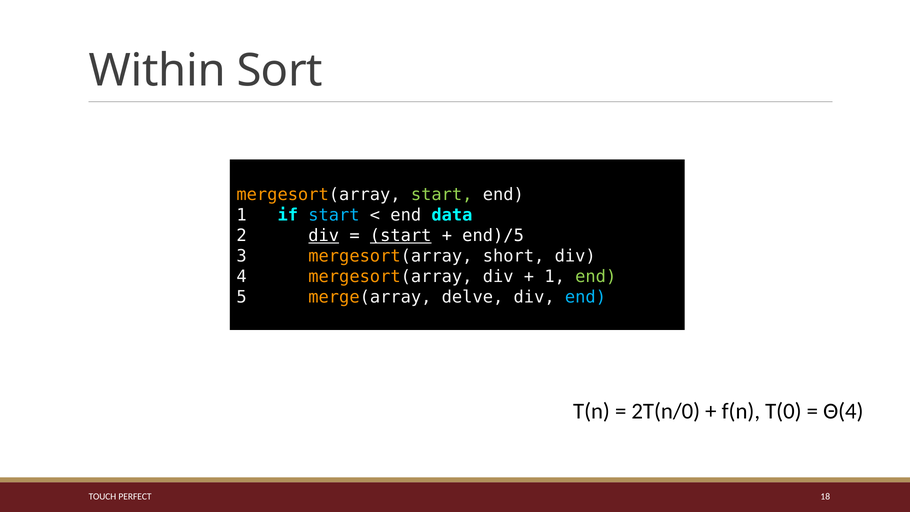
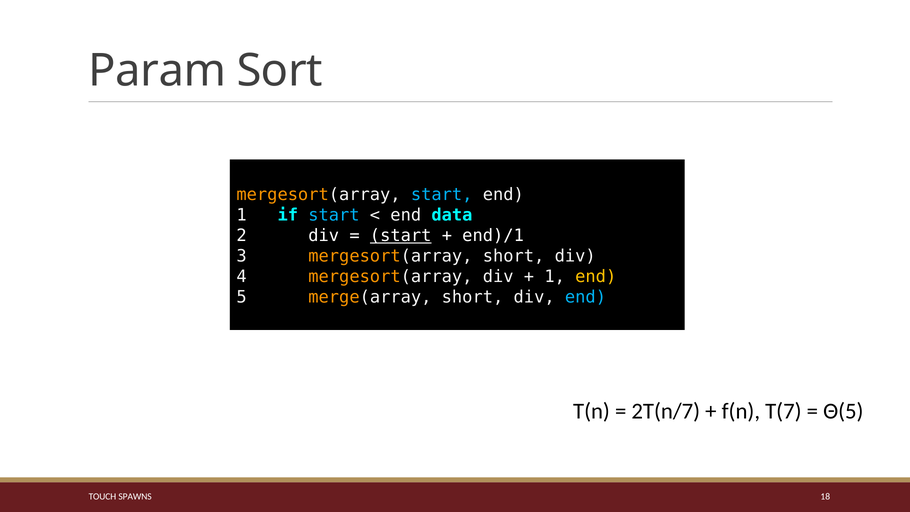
Within: Within -> Param (157, 71)
start colour: light green -> light blue (442, 195)
div underline: present -> none (324, 236)
end)/5: end)/5 -> end)/1 (493, 236)
end colour: light green -> yellow (596, 277)
merge(array delve: delve -> short (473, 297)
2T(n/0: 2T(n/0 -> 2T(n/7 (666, 411)
T(0: T(0 -> T(7 (783, 411)
Θ(4: Θ(4 -> Θ(5 (843, 411)
PERFECT: PERFECT -> SPAWNS (135, 496)
